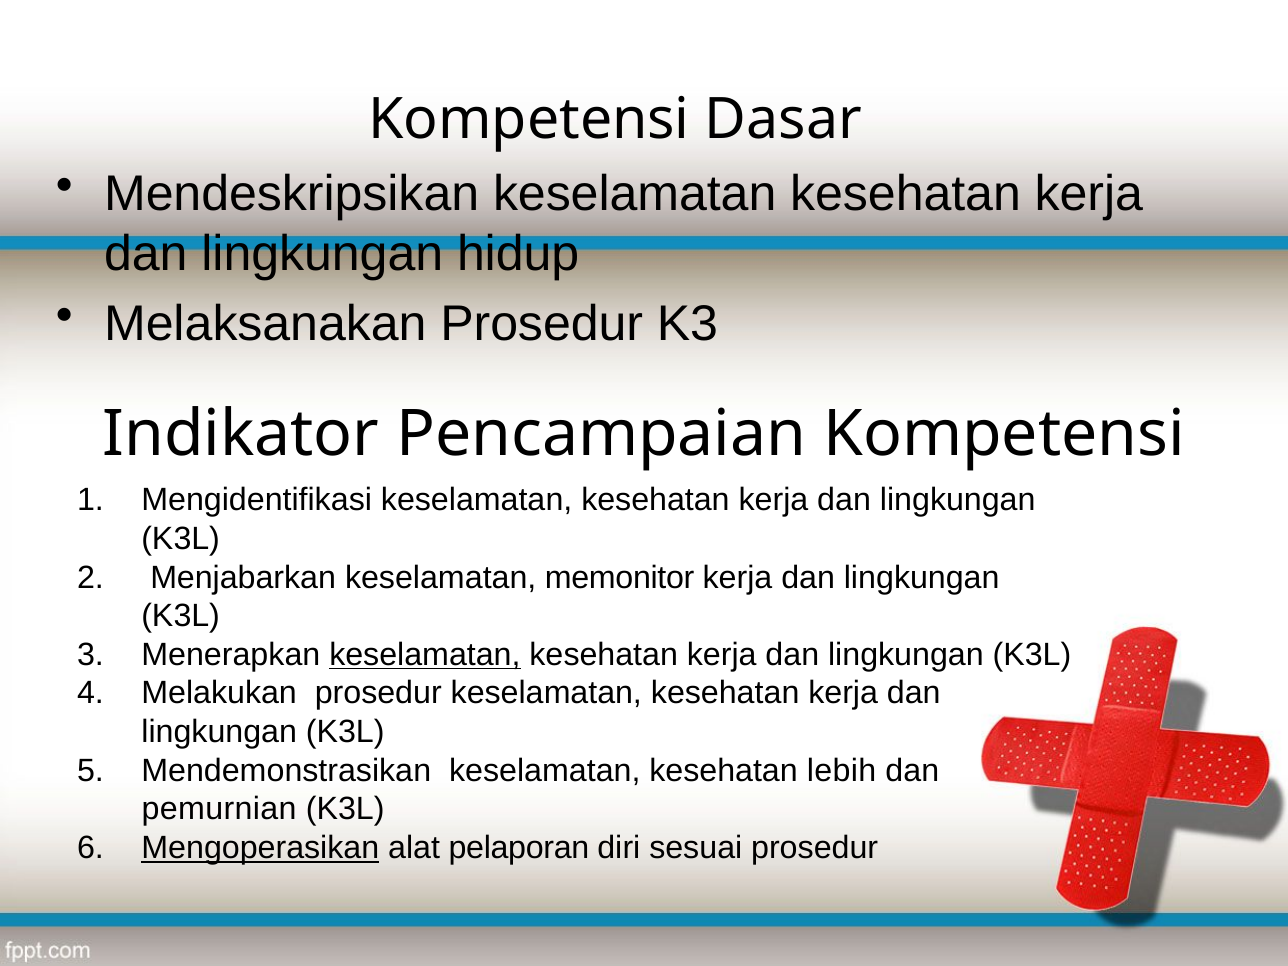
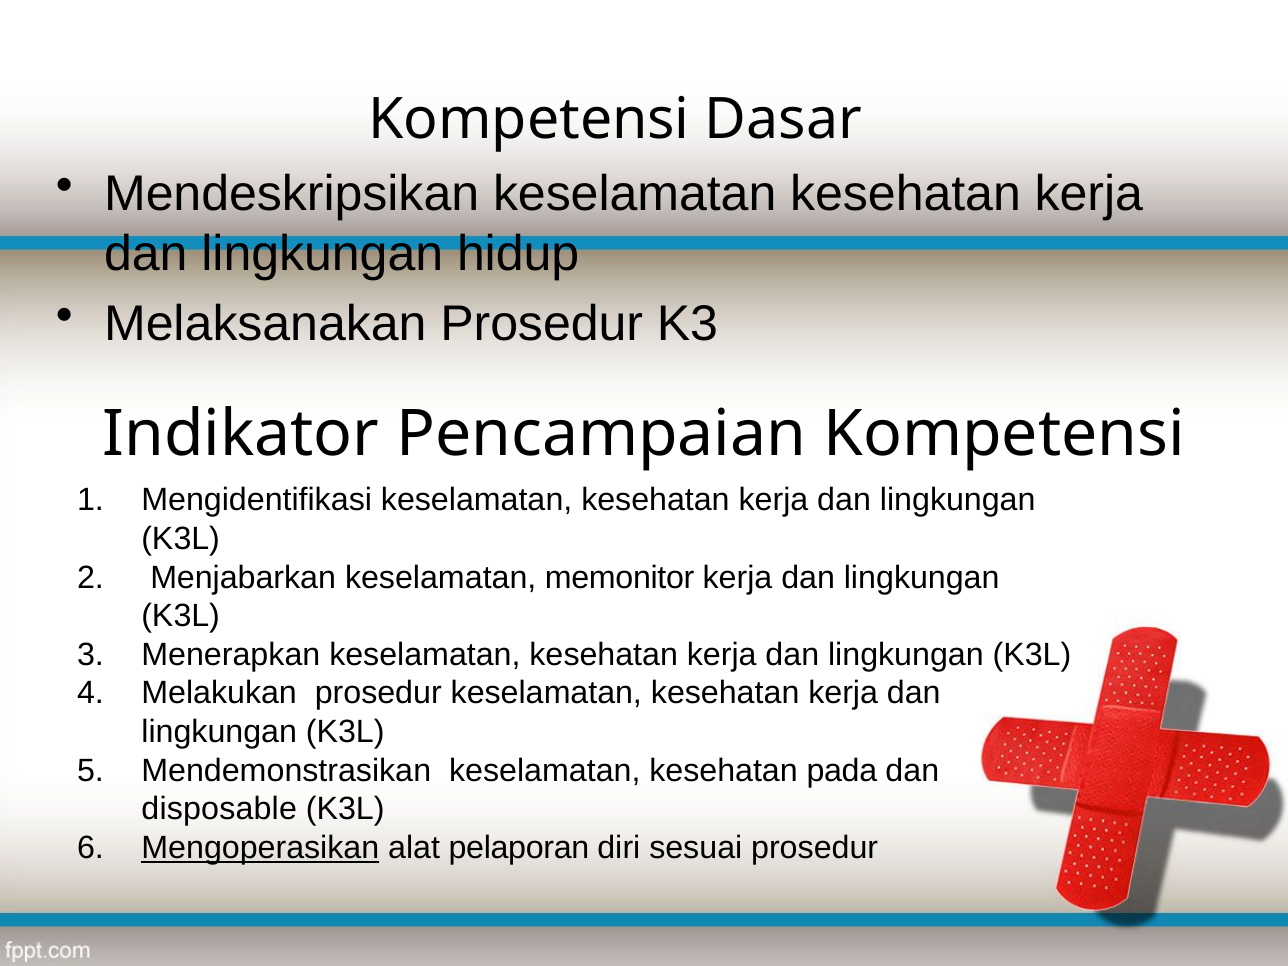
keselamatan underline: present -> none (425, 655)
lebih: lebih -> pada (842, 771)
pemurnian: pemurnian -> disposable (219, 809)
